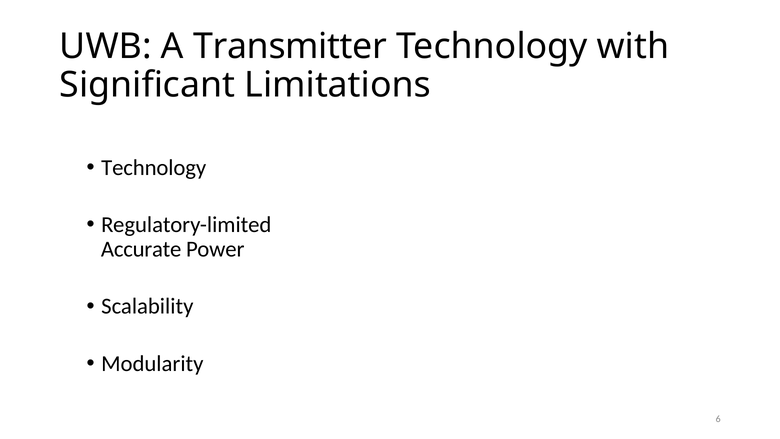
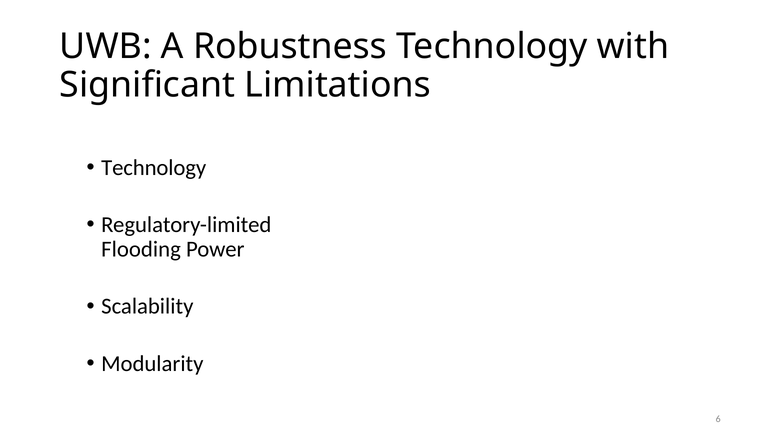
Transmitter: Transmitter -> Robustness (290, 46)
Accurate: Accurate -> Flooding (141, 249)
